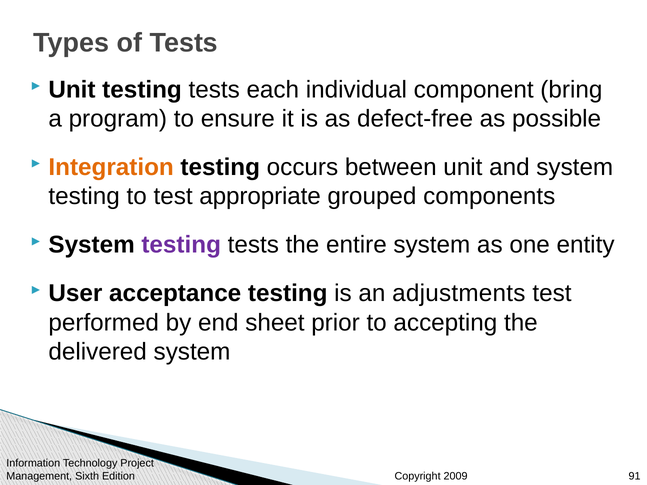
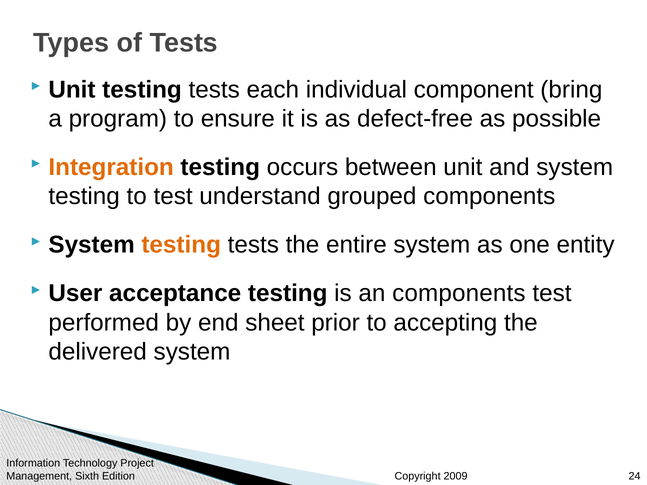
appropriate: appropriate -> understand (260, 196)
testing colour: purple -> orange (181, 245)
an adjustments: adjustments -> components (459, 294)
91: 91 -> 24 (635, 476)
